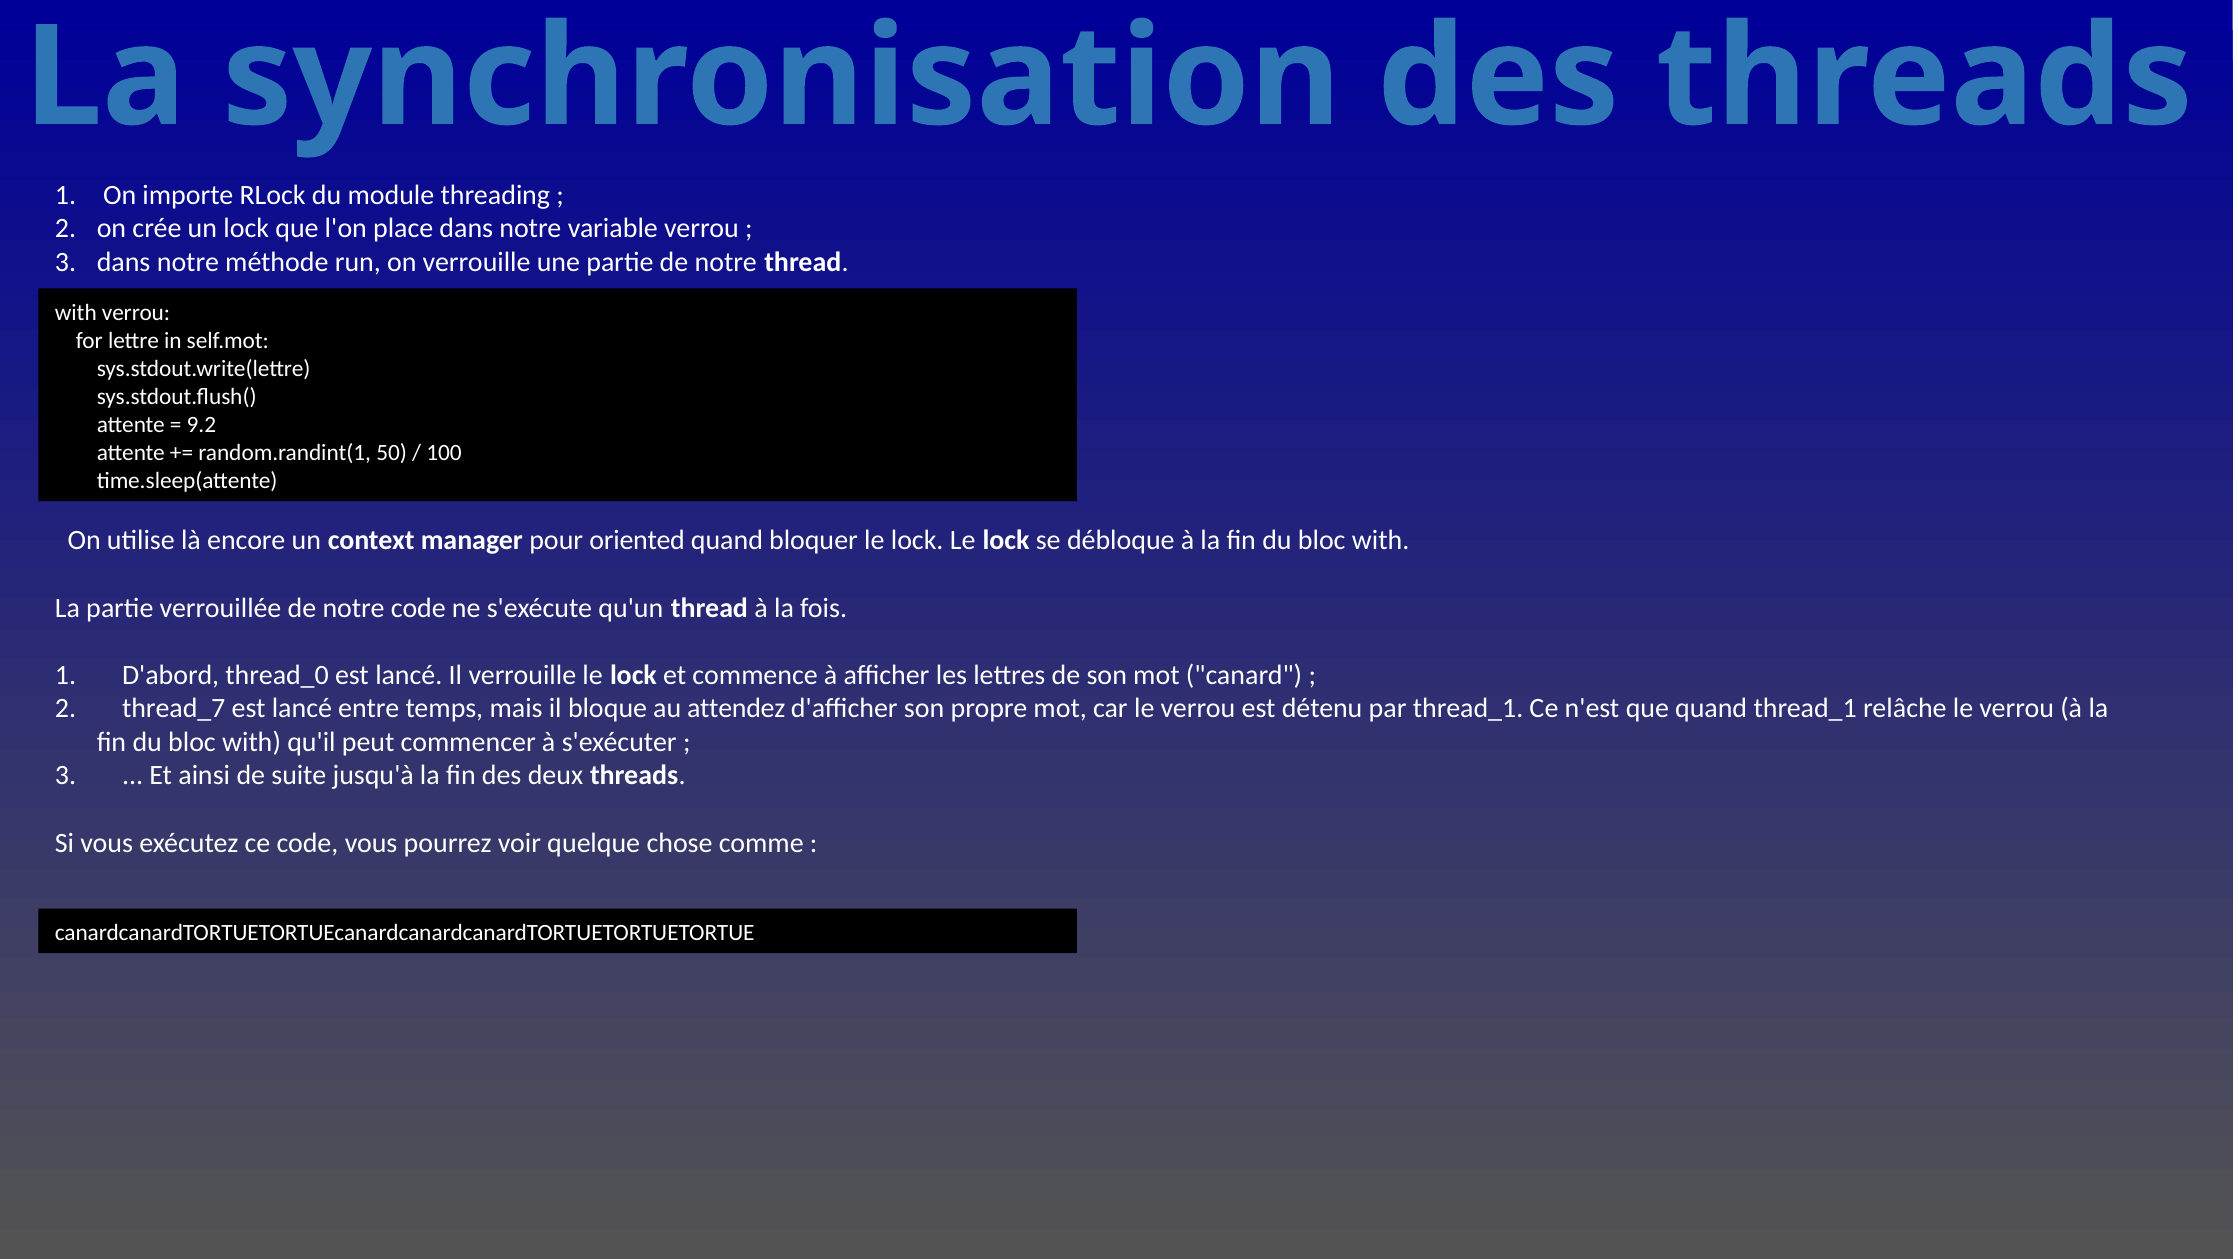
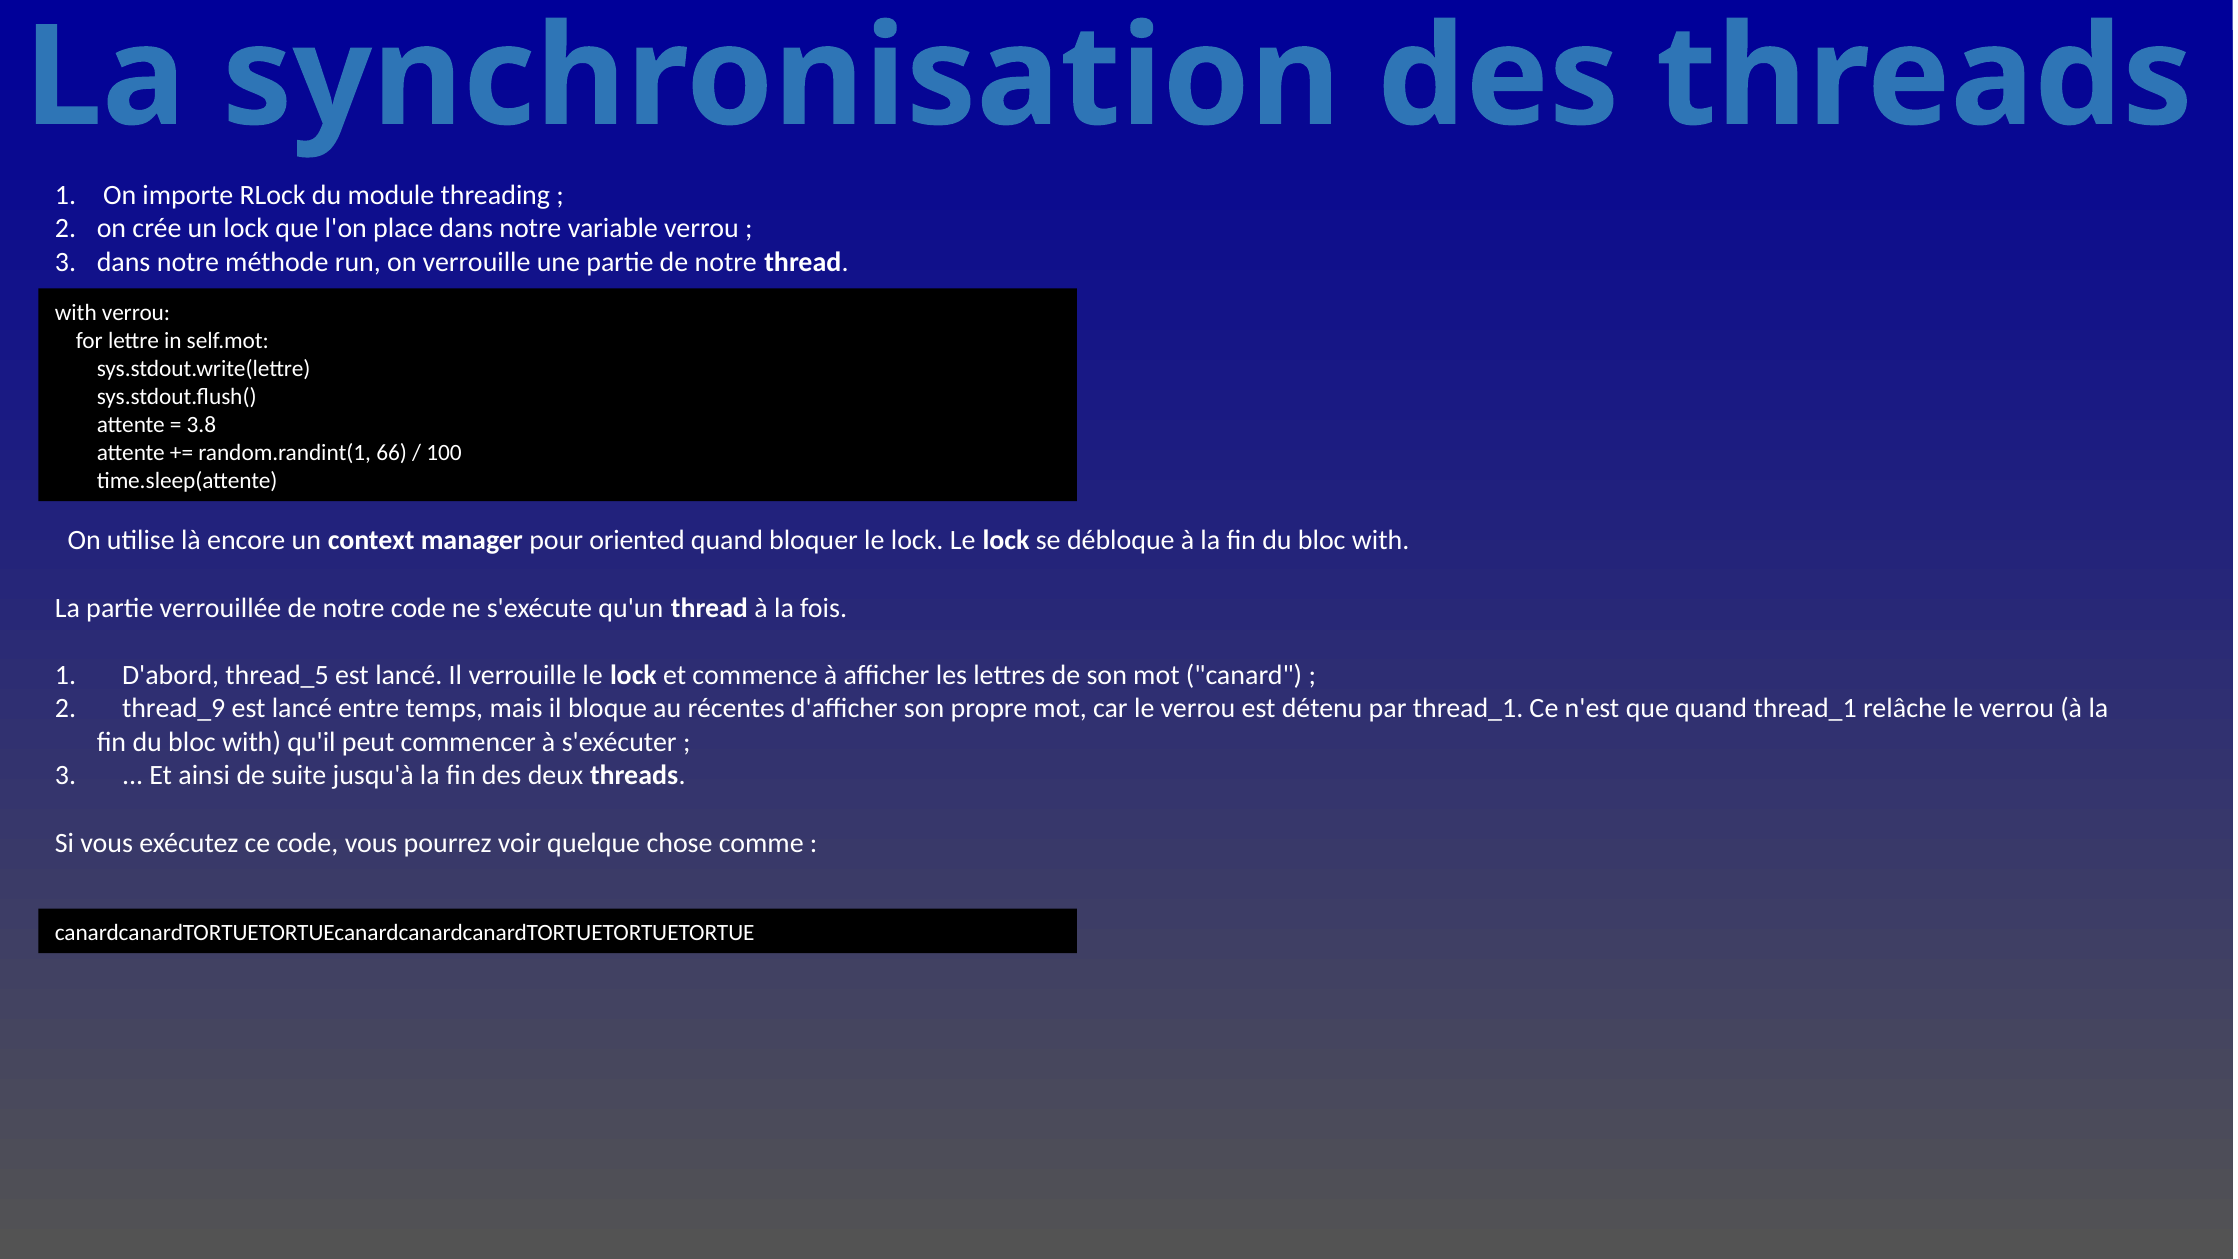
9.2: 9.2 -> 3.8 (201, 424)
50: 50 -> 66 (392, 452)
thread_0: thread_0 -> thread_5 (277, 675)
thread_7: thread_7 -> thread_9 (174, 708)
attendez: attendez -> récentes (736, 708)
